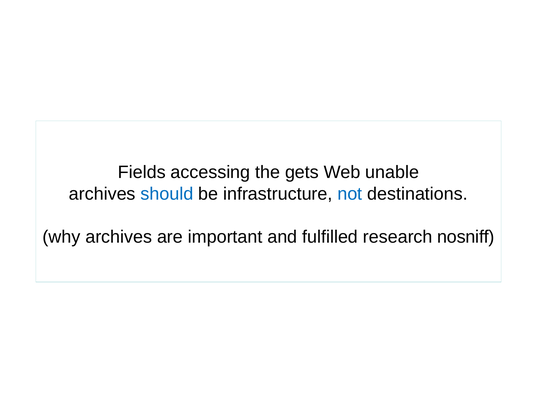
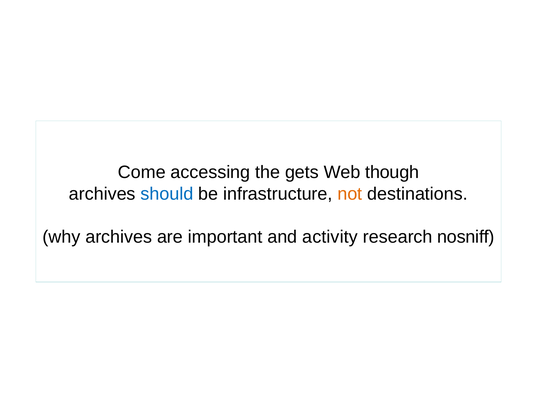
Fields: Fields -> Come (142, 172)
unable: unable -> though (392, 172)
not colour: blue -> orange (350, 194)
fulfilled: fulfilled -> activity (330, 237)
